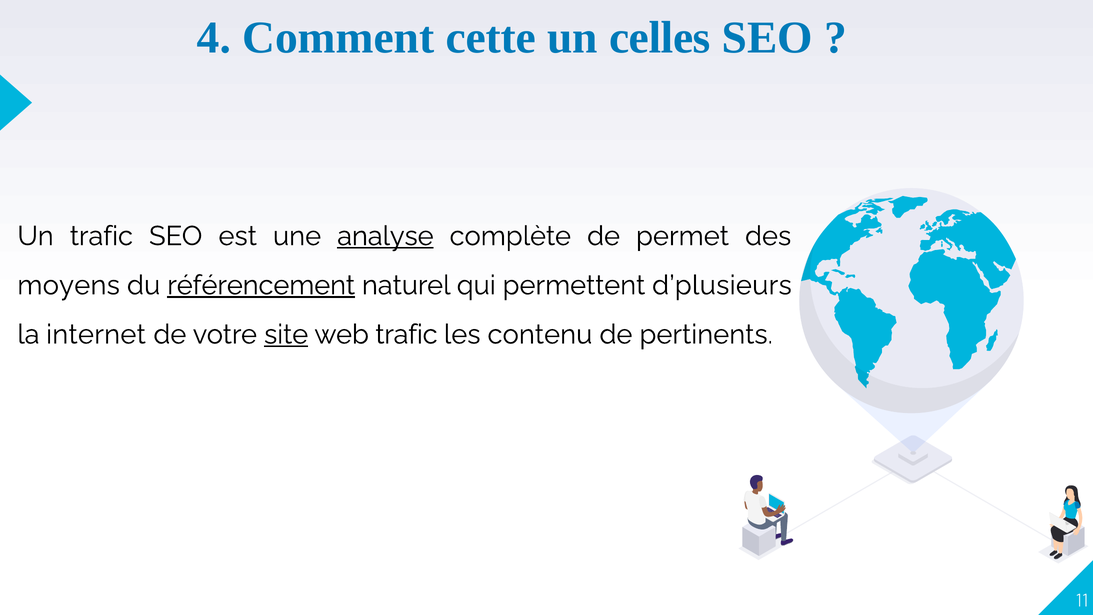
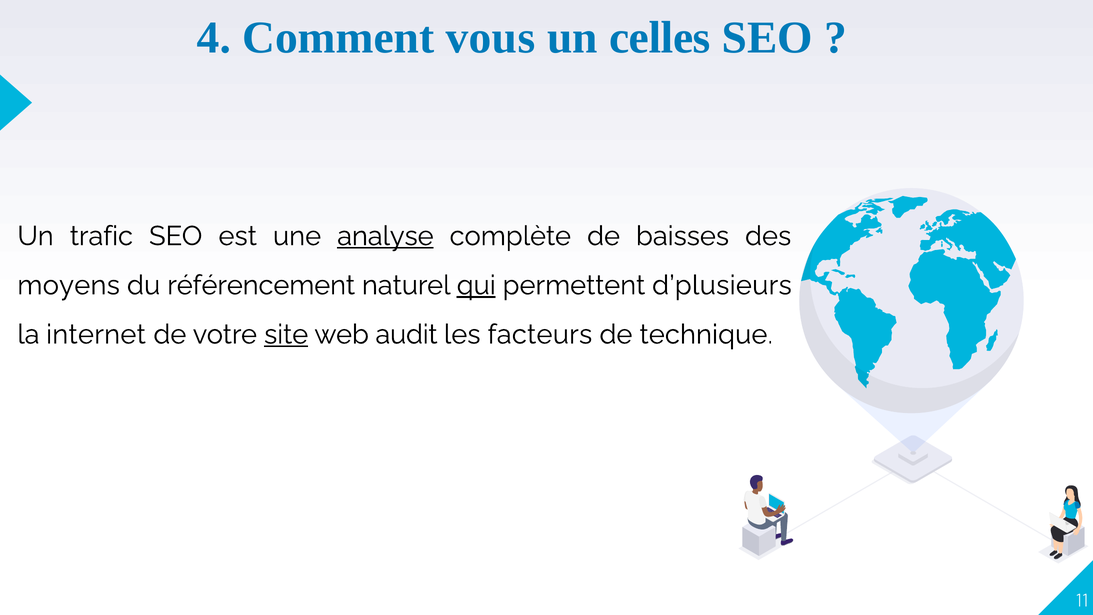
cette: cette -> vous (491, 38)
permet: permet -> baisses (683, 236)
référencement underline: present -> none (261, 285)
qui underline: none -> present (476, 285)
web trafic: trafic -> audit (406, 334)
contenu: contenu -> facteurs (540, 334)
pertinents: pertinents -> technique (706, 334)
